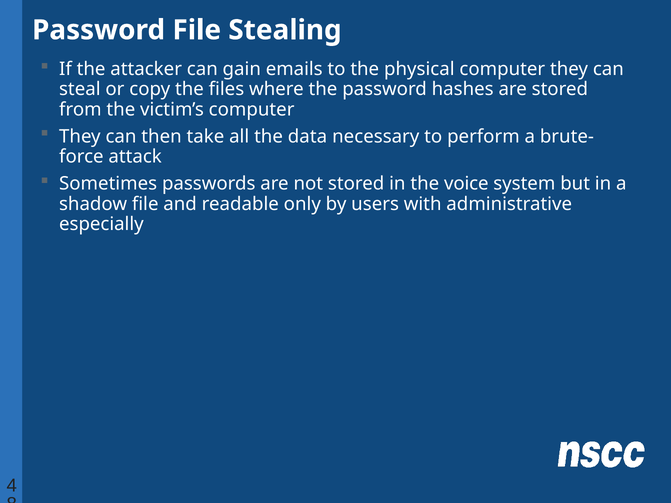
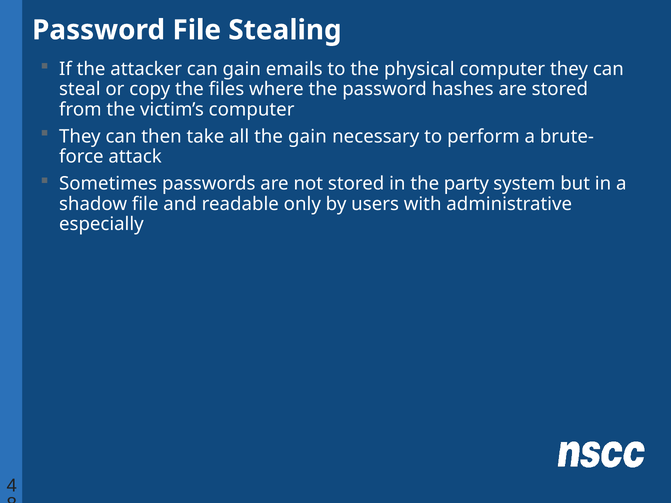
the data: data -> gain (307, 137)
voice: voice -> party (466, 184)
